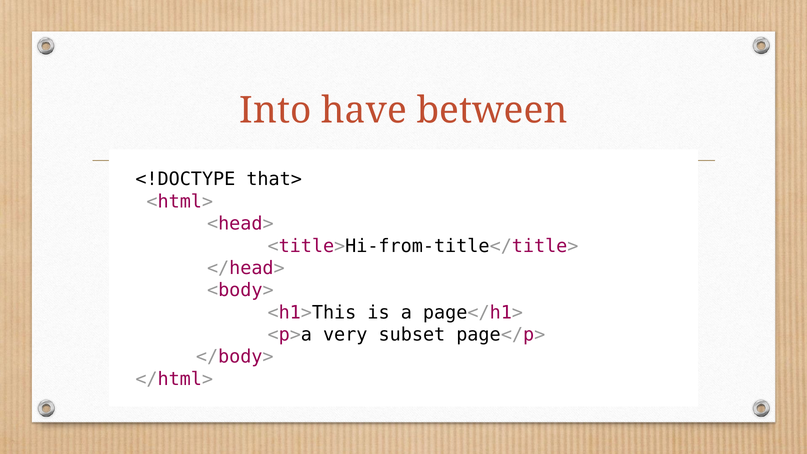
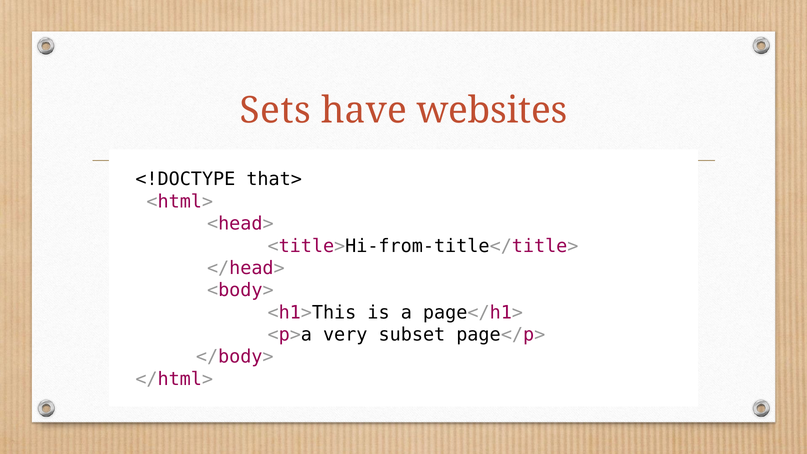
Into: Into -> Sets (275, 111)
between: between -> websites (492, 111)
